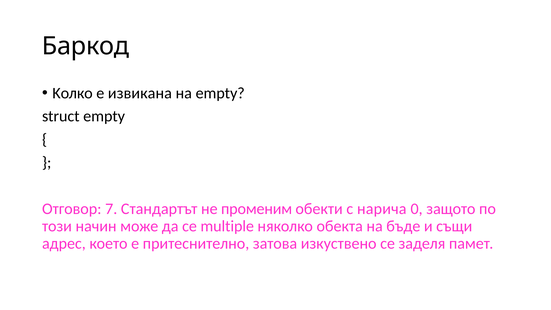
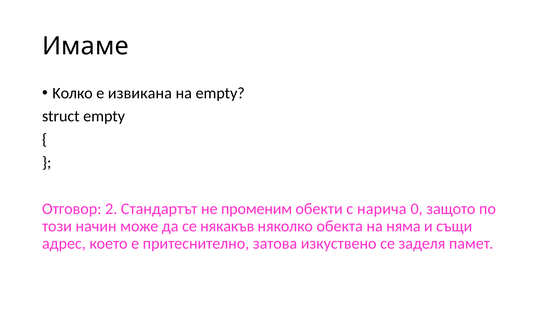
Баркод: Баркод -> Имаме (85, 46)
7: 7 -> 2 (111, 209)
multiple: multiple -> някакъв (227, 226)
бъде: бъде -> няма (403, 226)
